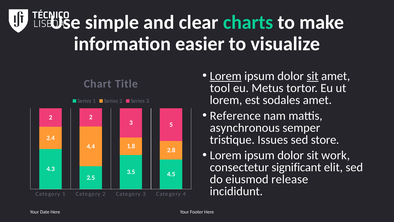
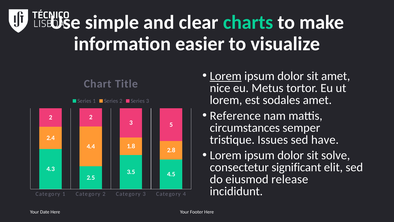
sit underline: present -> none (313, 76)
tool: tool -> nice (220, 88)
asynchronous: asynchronous -> circumstances (245, 127)
store: store -> have (325, 139)
work: work -> solve (336, 155)
